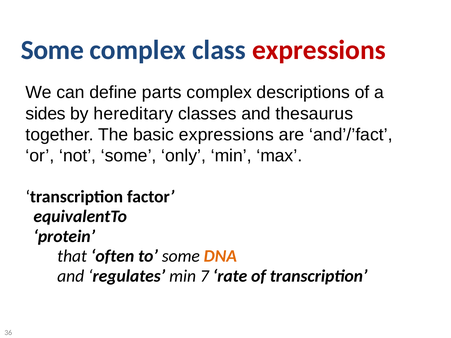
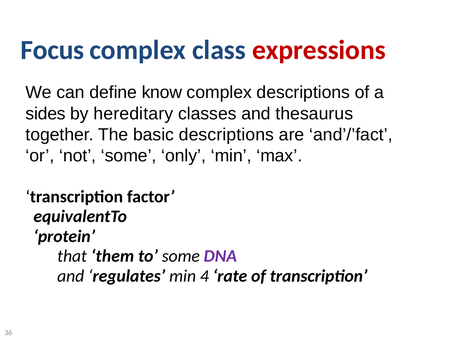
Some: Some -> Focus (52, 50)
parts: parts -> know (162, 93)
basic expressions: expressions -> descriptions (226, 135)
often: often -> them (113, 256)
DNA colour: orange -> purple (220, 256)
7: 7 -> 4 (204, 276)
